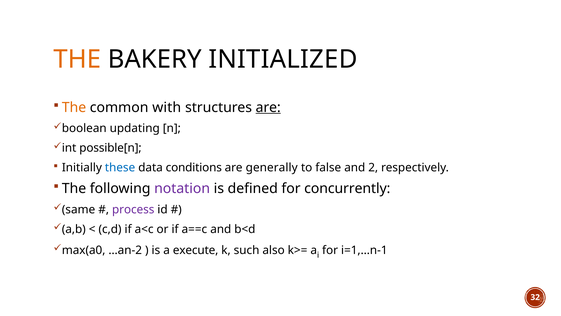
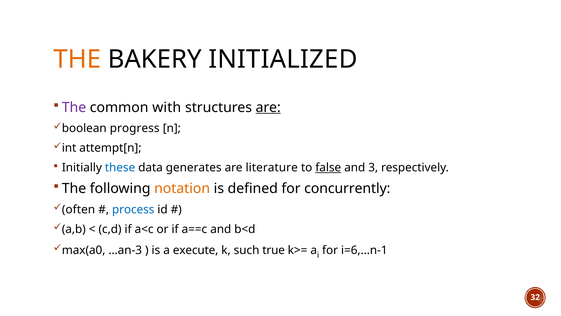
The colour: orange -> purple (74, 107)
updating: updating -> progress (135, 128)
possible[n: possible[n -> attempt[n (110, 148)
conditions: conditions -> generates (194, 167)
generally: generally -> literature (272, 167)
false underline: none -> present (328, 167)
2: 2 -> 3 (373, 167)
notation colour: purple -> orange (182, 188)
same: same -> often (78, 209)
process colour: purple -> blue (133, 209)
…an-2: …an-2 -> …an-3 (125, 250)
also: also -> true (274, 250)
i=1,…n-1: i=1,…n-1 -> i=6,…n-1 (364, 250)
